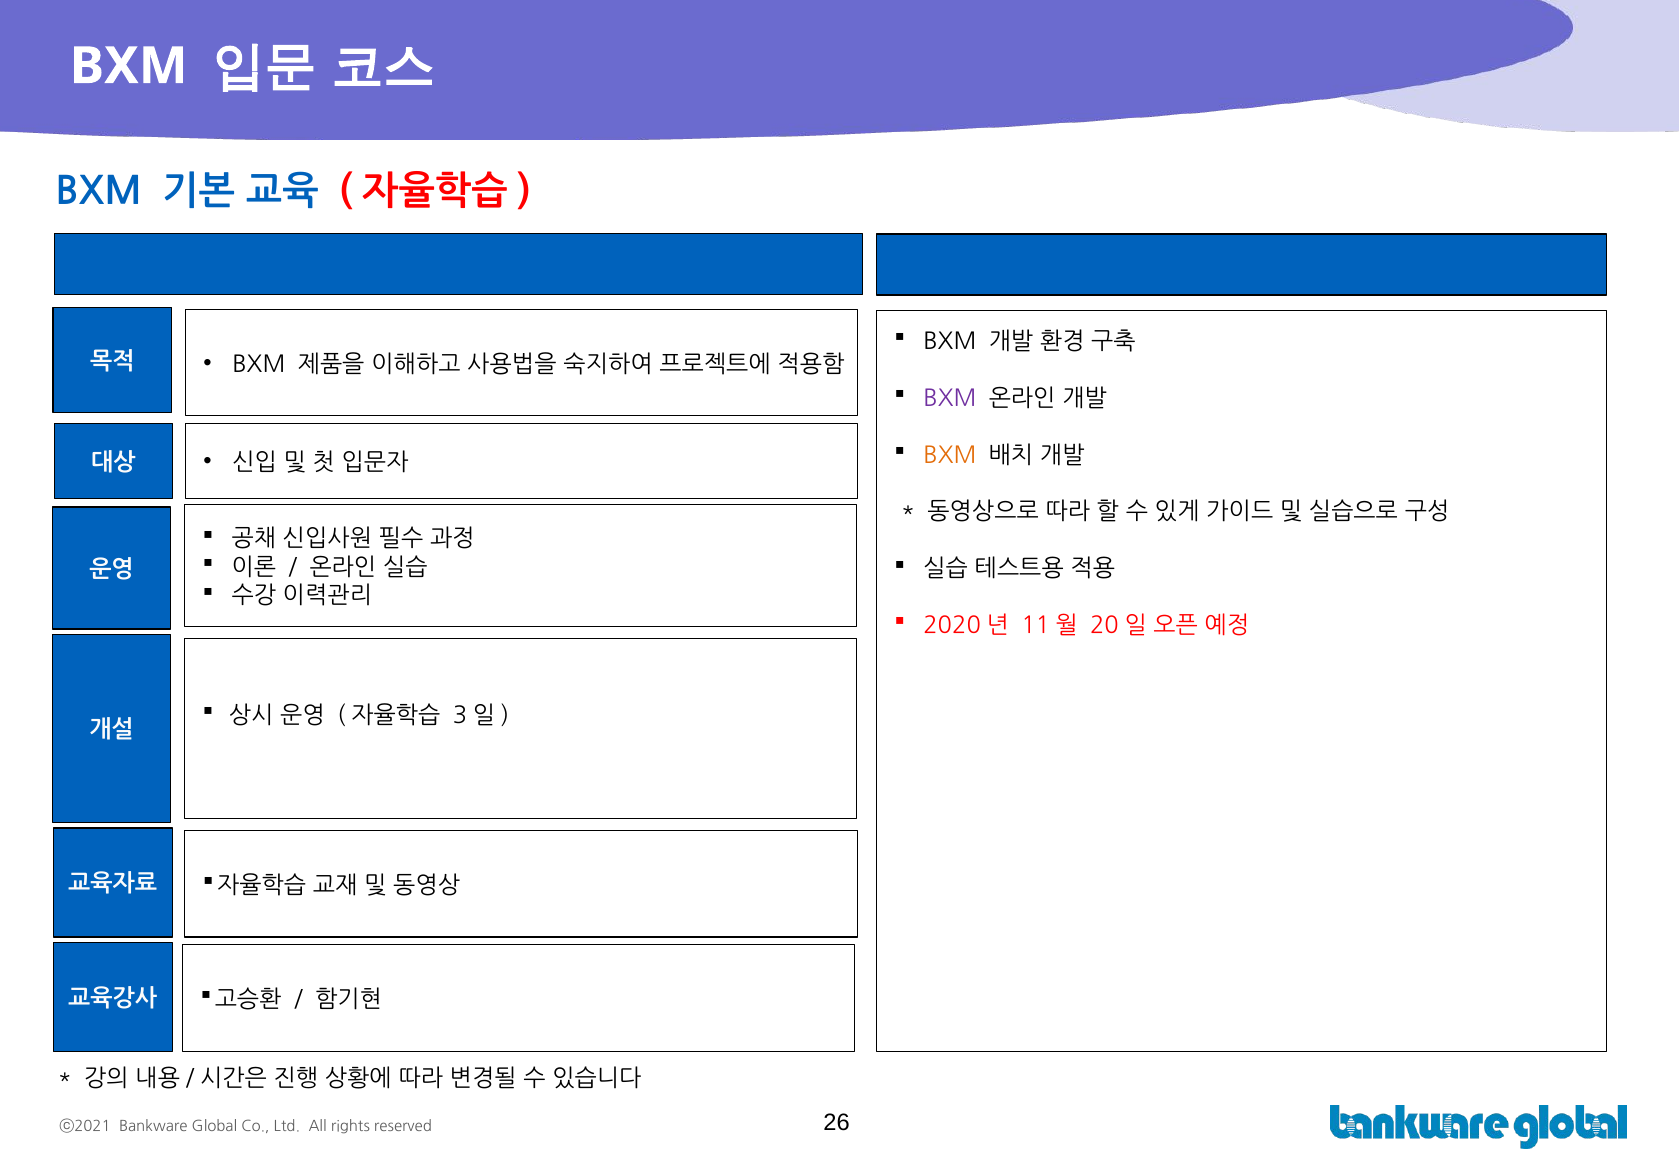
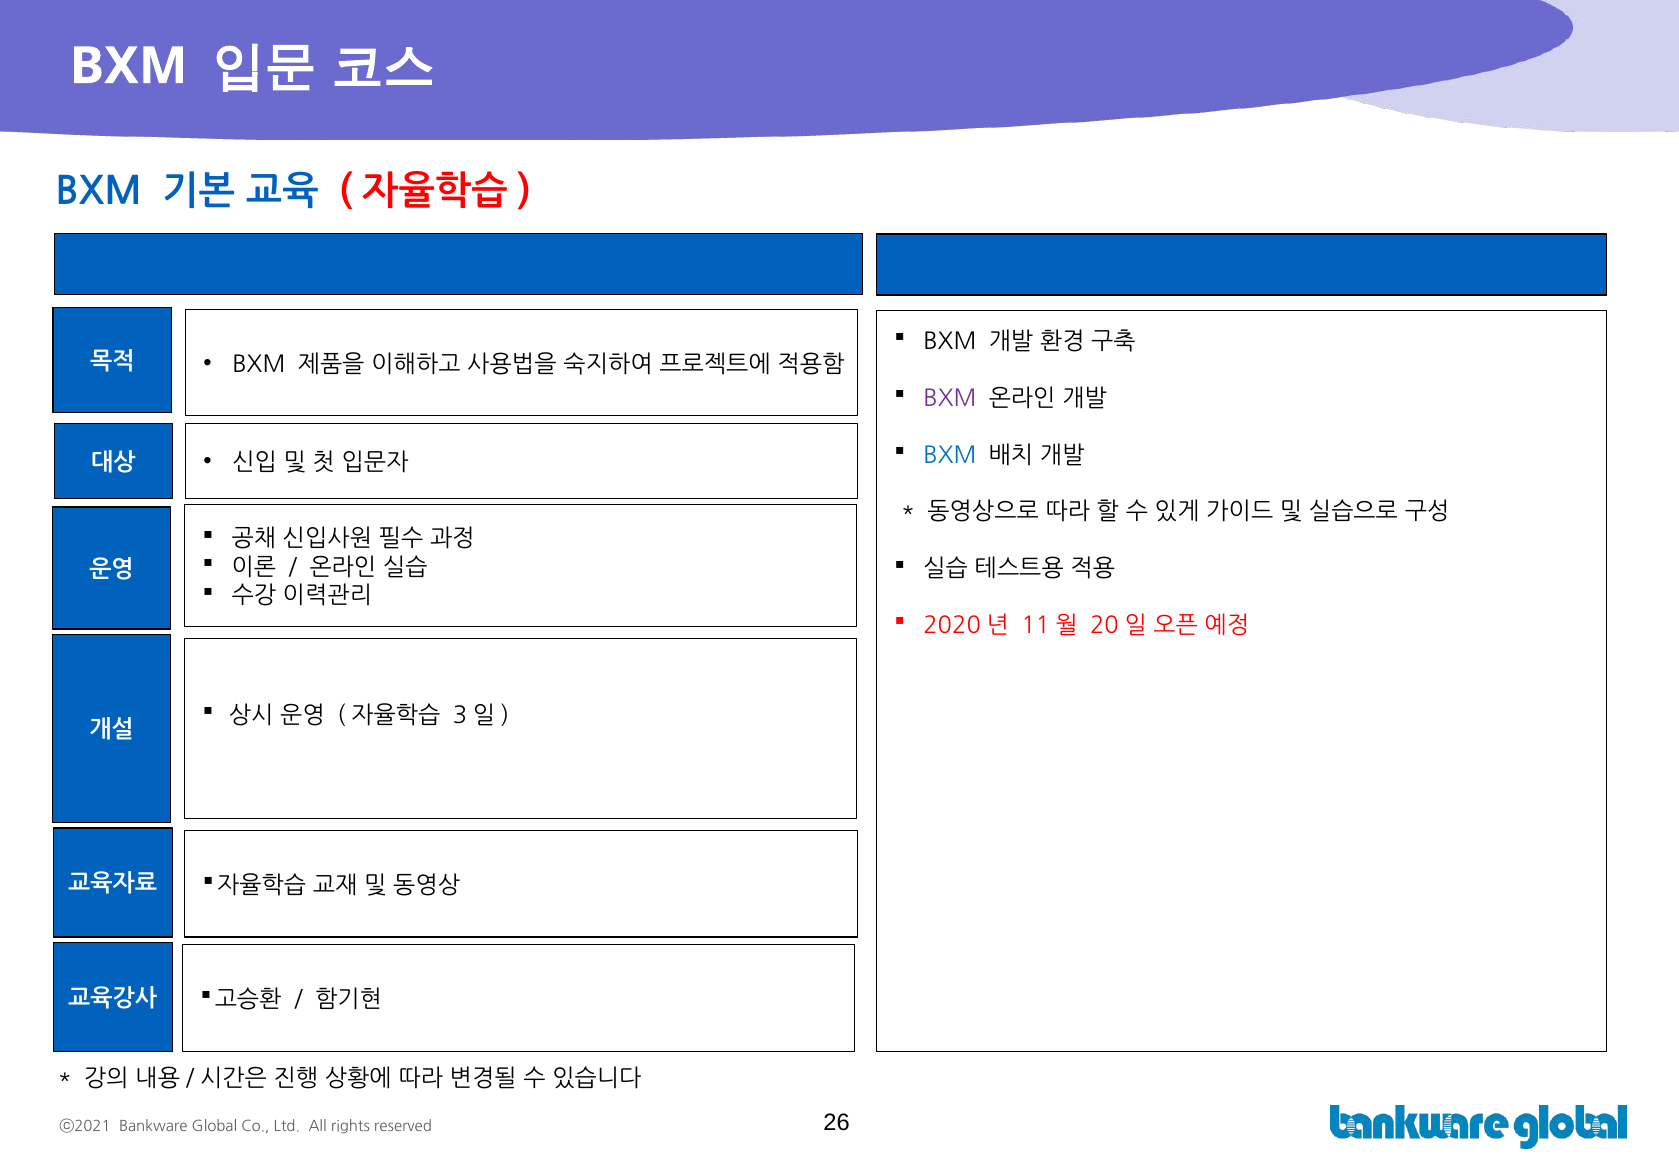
BXM colour: orange -> blue (950, 455)
